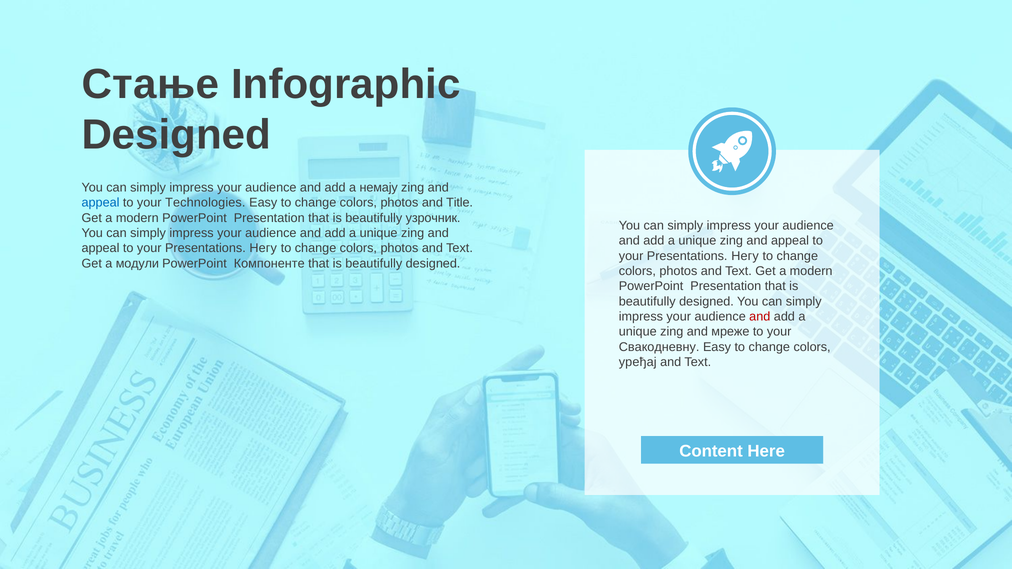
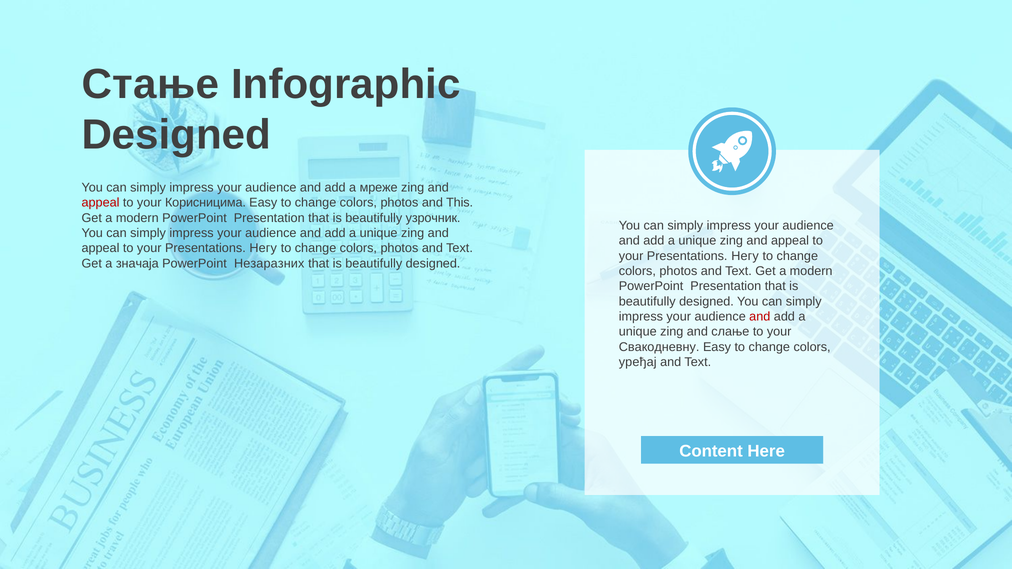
немају: немају -> мреже (379, 188)
appeal colour: blue -> red (101, 203)
Technologies: Technologies -> Корисницима (205, 203)
Title: Title -> This (460, 203)
модули: модули -> значаја (137, 264)
Компоненте: Компоненте -> Незаразних (269, 264)
мреже: мреже -> слање (730, 332)
